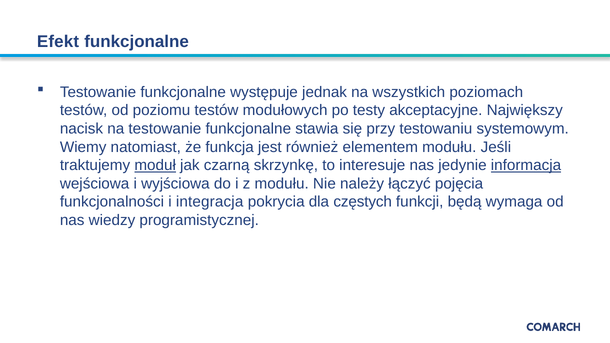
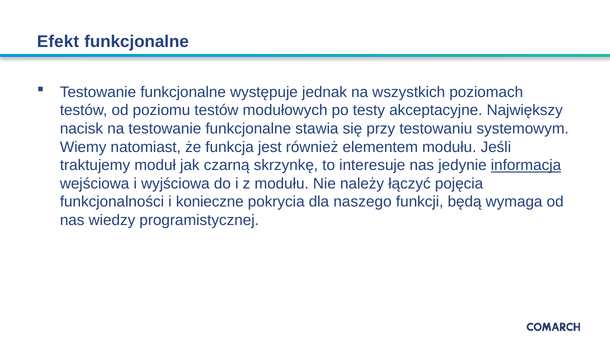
moduł underline: present -> none (155, 165)
integracja: integracja -> konieczne (210, 202)
częstych: częstych -> naszego (363, 202)
